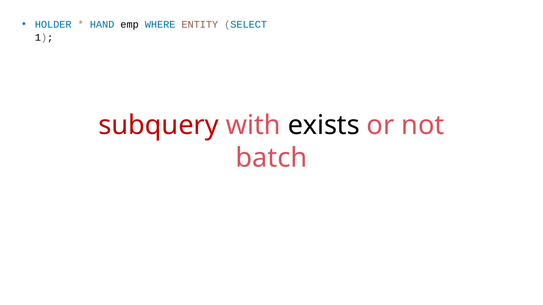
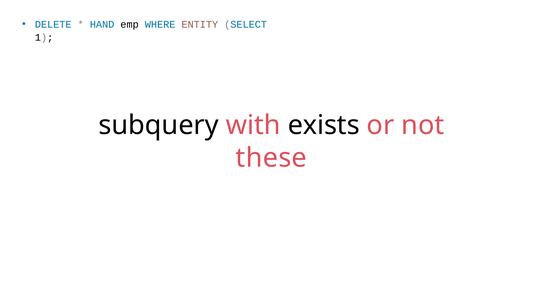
HOLDER: HOLDER -> DELETE (53, 24)
subquery colour: red -> black (159, 125)
batch: batch -> these (271, 158)
